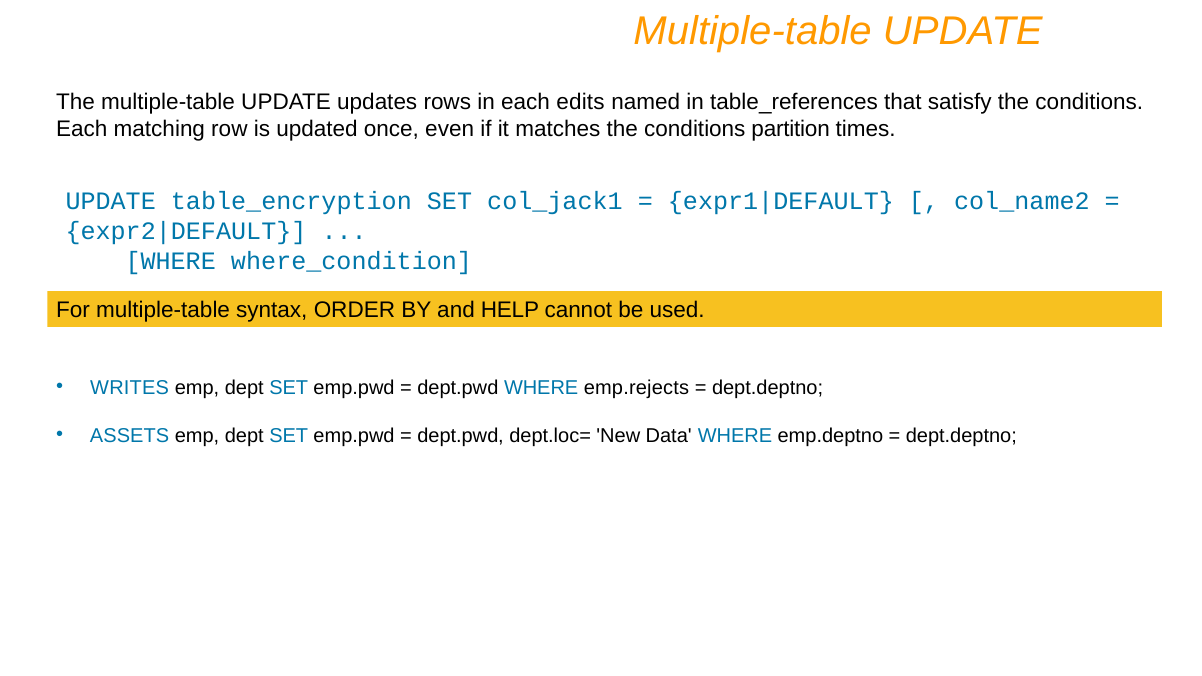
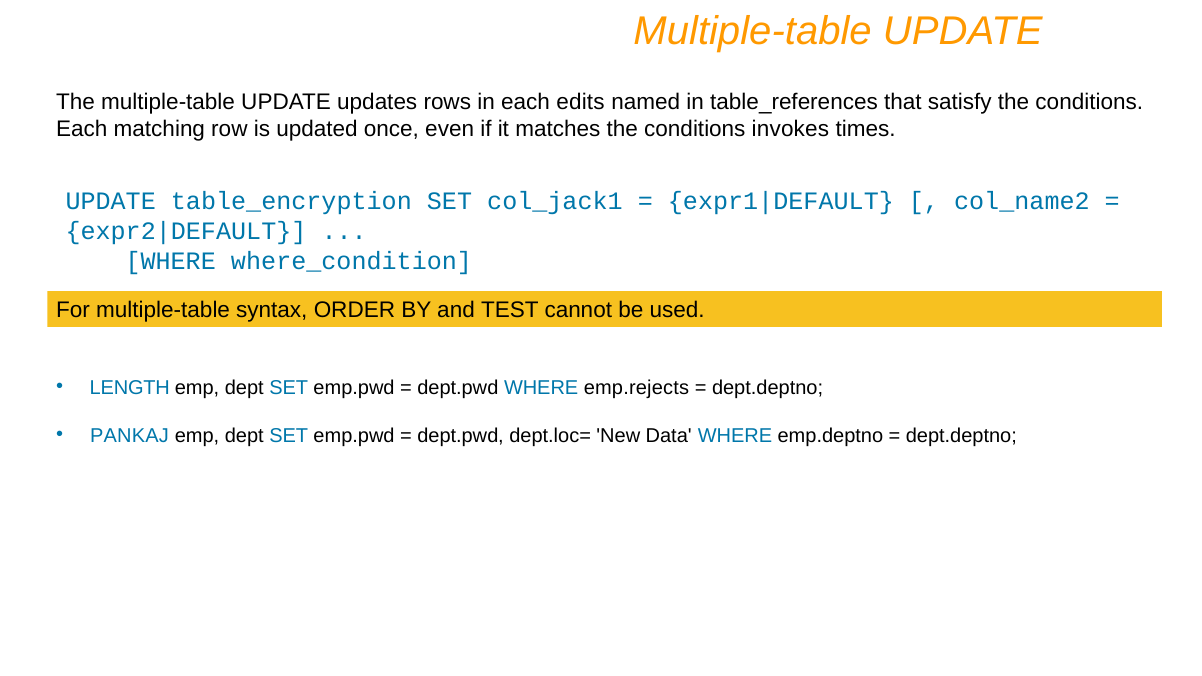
partition: partition -> invokes (790, 129)
HELP: HELP -> TEST (510, 311)
WRITES: WRITES -> LENGTH (130, 388)
ASSETS: ASSETS -> PANKAJ (130, 436)
